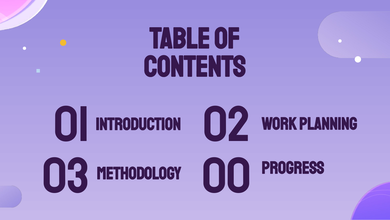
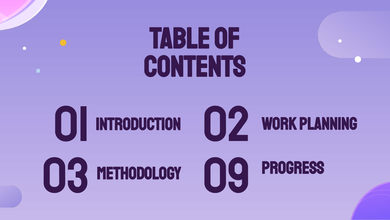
00: 00 -> 09 (227, 176)
